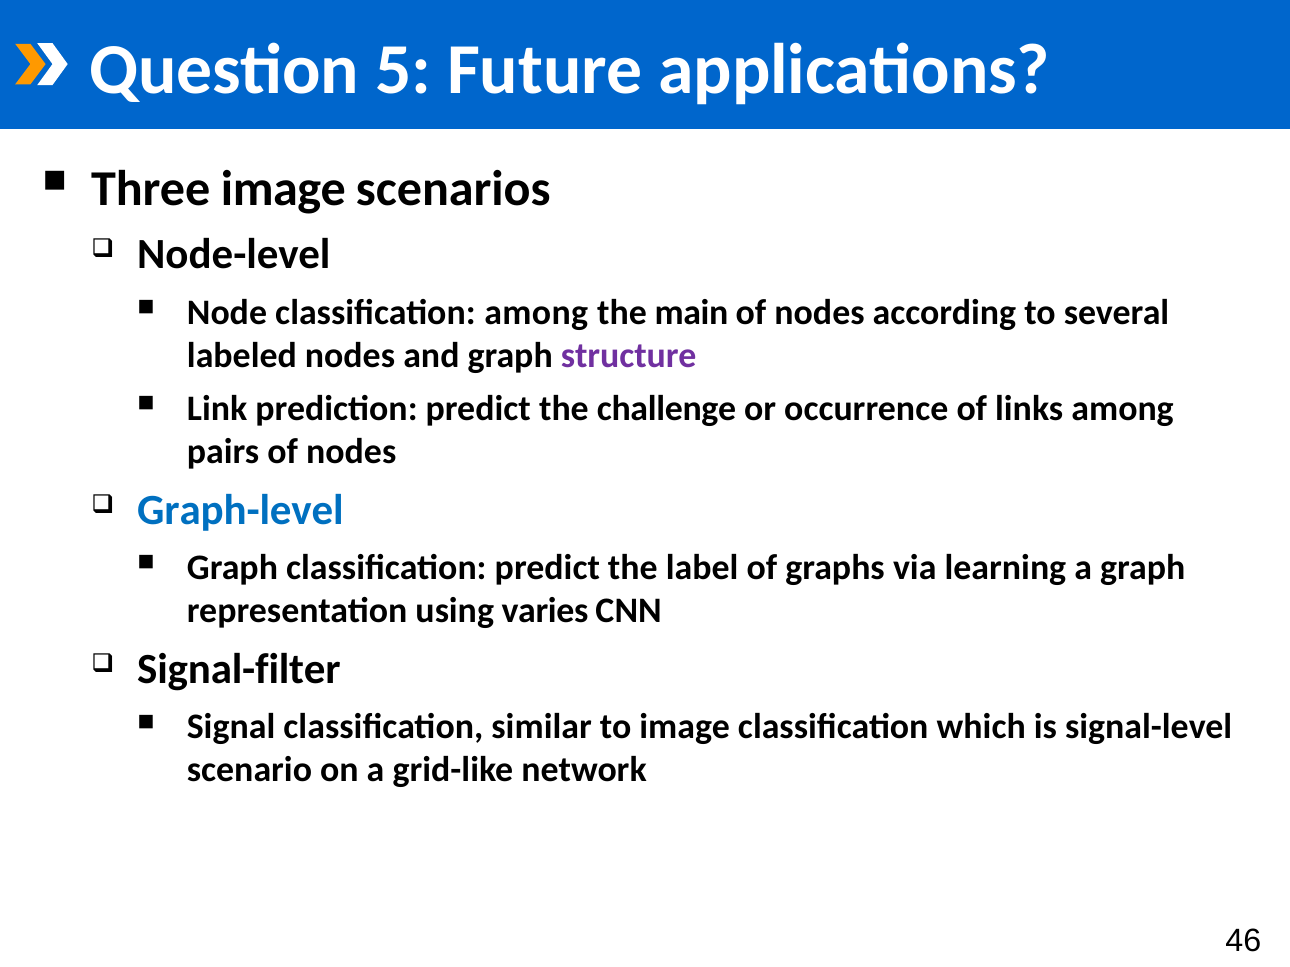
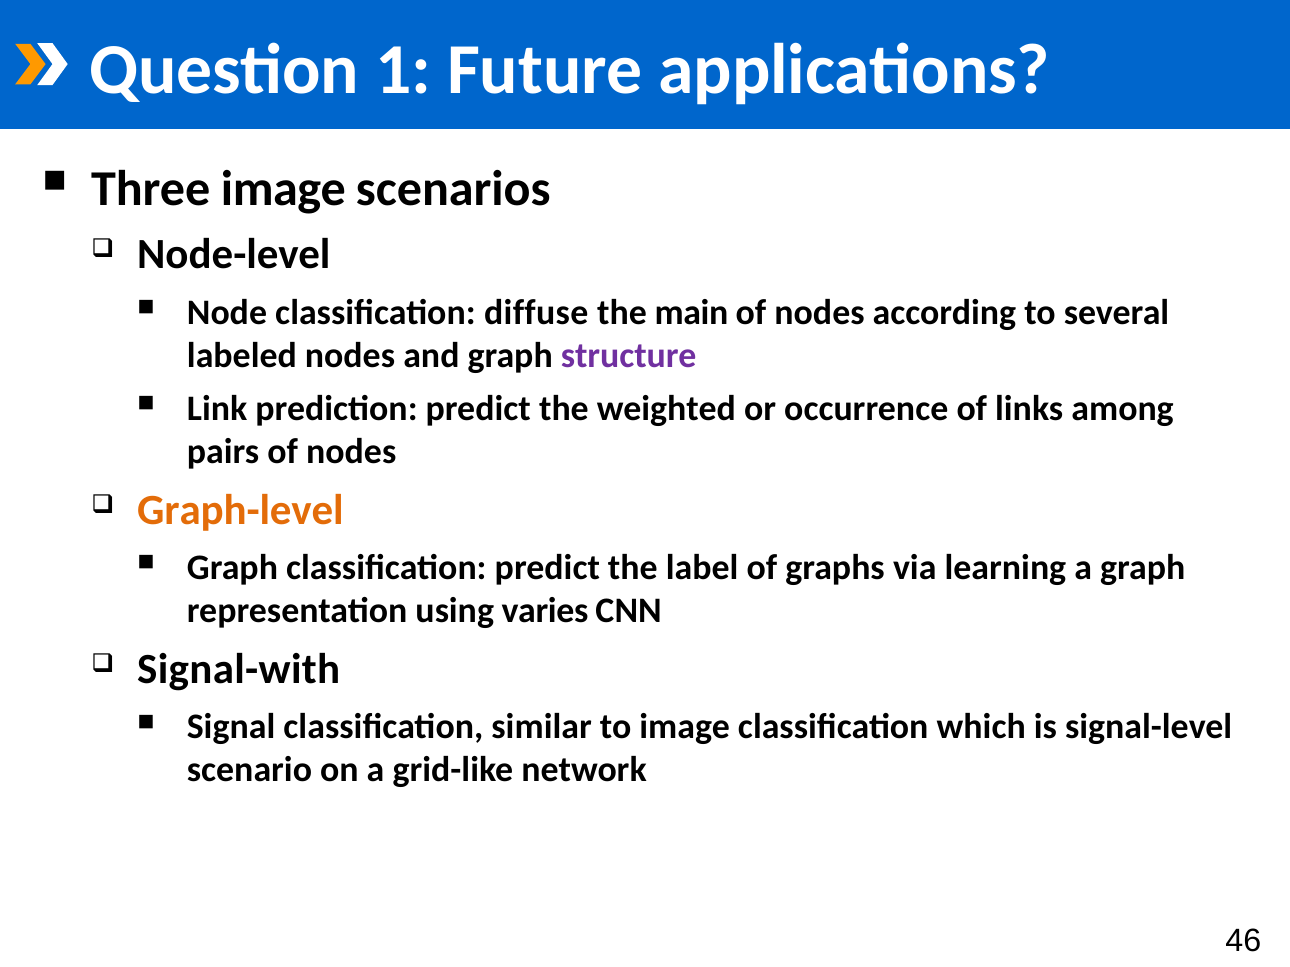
5: 5 -> 1 (403, 70)
classification among: among -> diffuse (536, 312)
challenge: challenge -> weighted (666, 409)
Graph-level colour: blue -> orange (240, 511)
Signal-filter: Signal-filter -> Signal-with (239, 670)
